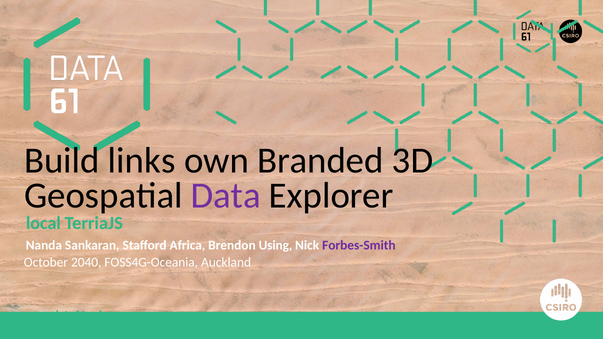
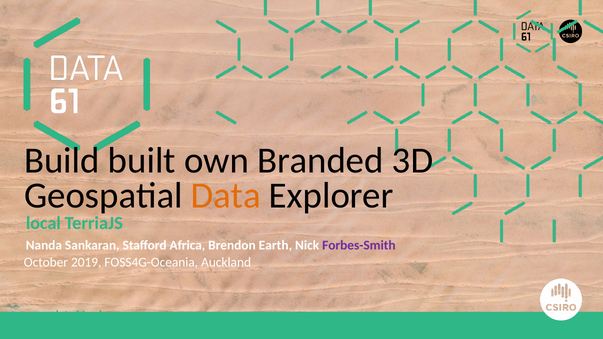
links: links -> built (142, 161)
Data colour: purple -> orange (226, 196)
Using: Using -> Earth (275, 245)
2040: 2040 -> 2019 (86, 263)
